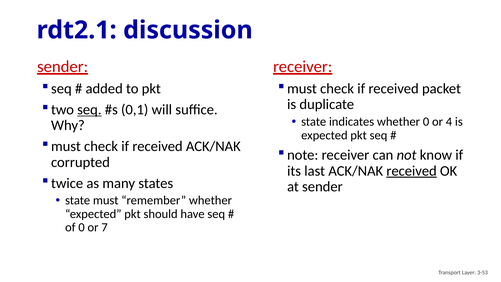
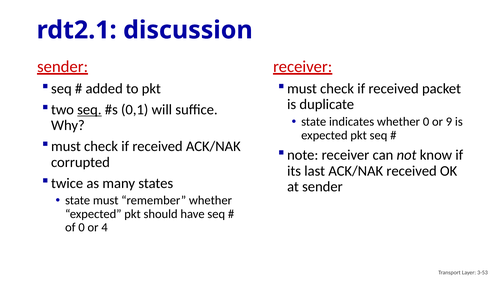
4: 4 -> 9 (449, 122)
received underline: present -> none (412, 171)
7: 7 -> 4 (105, 227)
